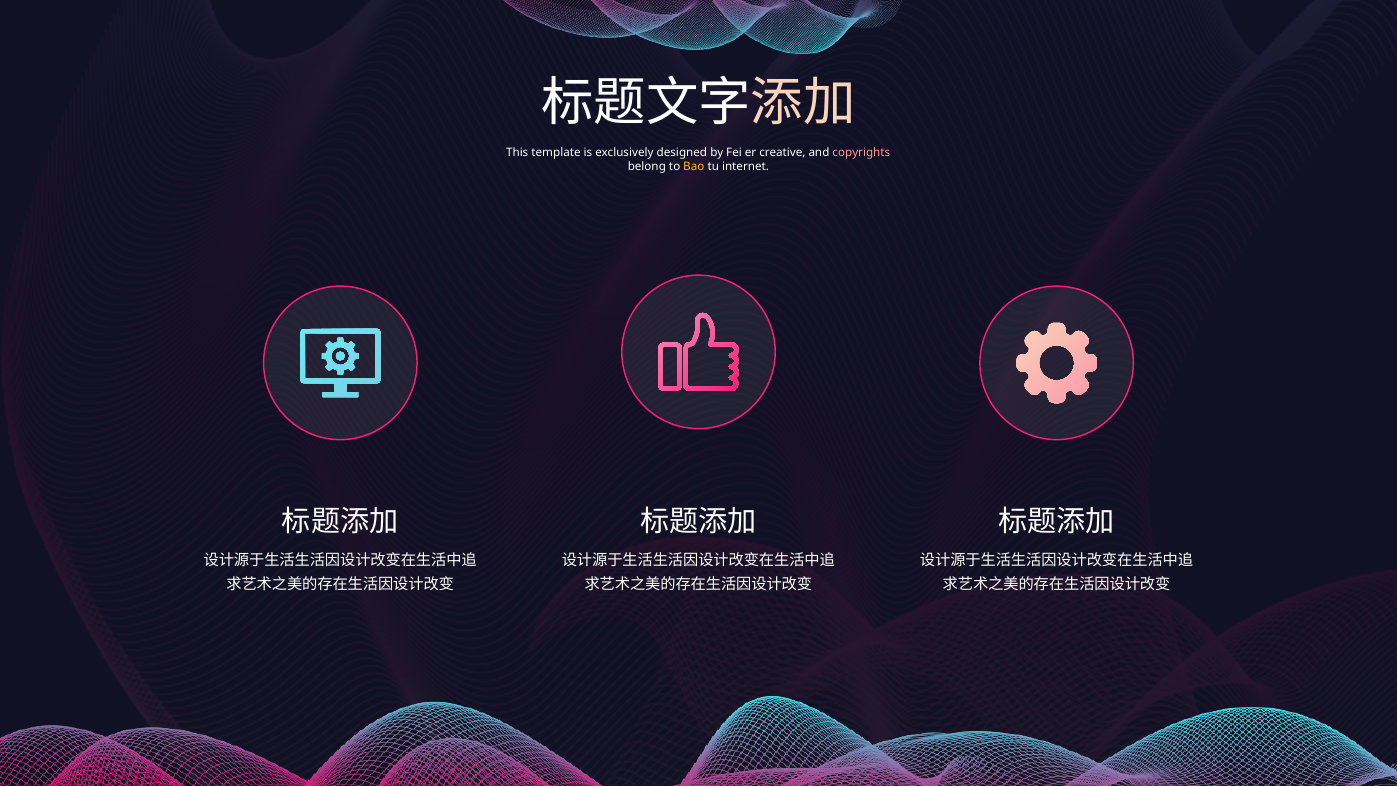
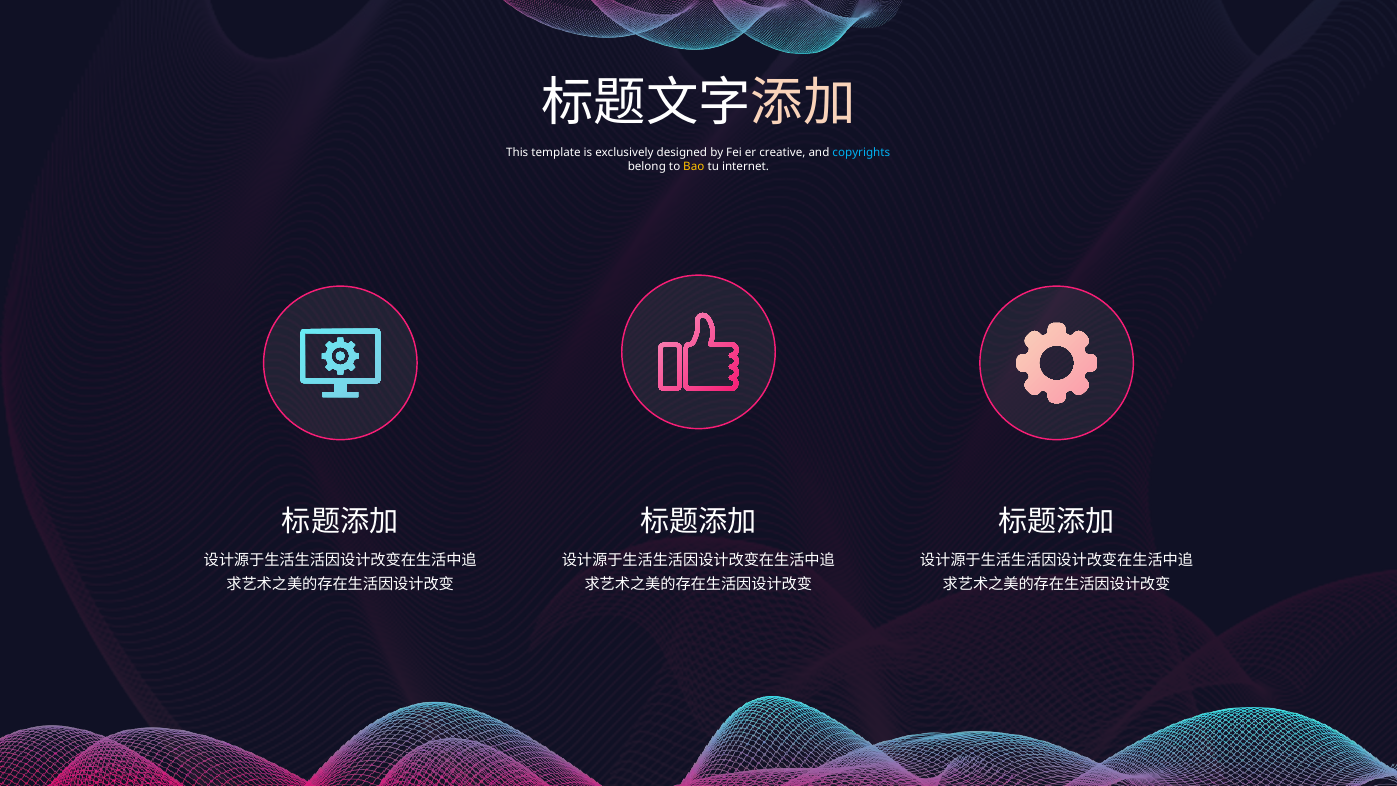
copyrights colour: pink -> light blue (861, 152)
